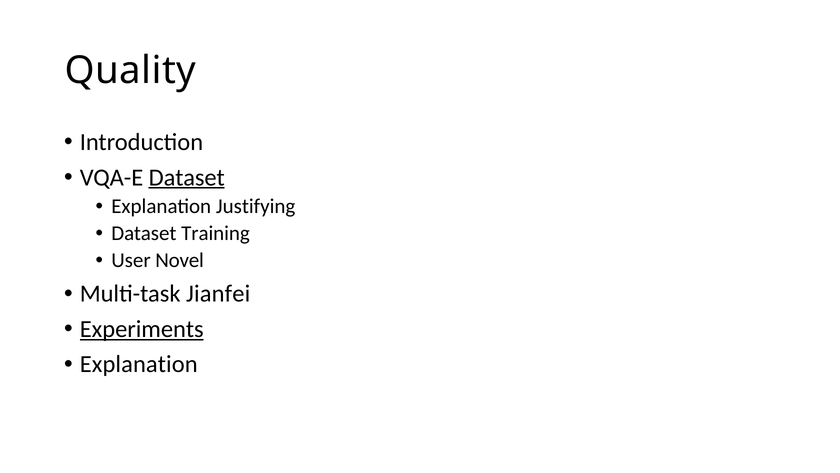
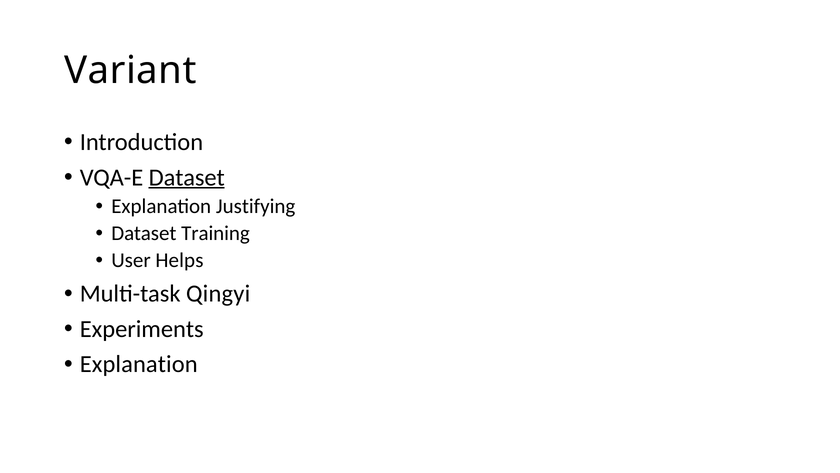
Quality: Quality -> Variant (130, 71)
Novel: Novel -> Helps (179, 260)
Jianfei: Jianfei -> Qingyi (218, 294)
Experiments underline: present -> none (142, 329)
